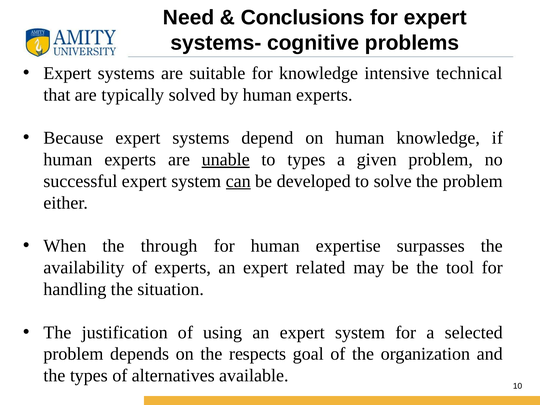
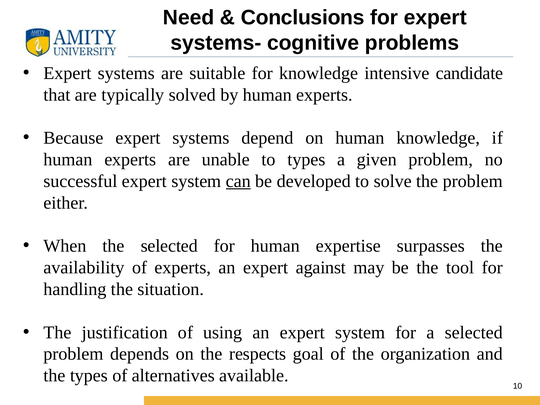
technical: technical -> candidate (469, 73)
unable underline: present -> none (226, 160)
the through: through -> selected (169, 246)
related: related -> against (321, 268)
